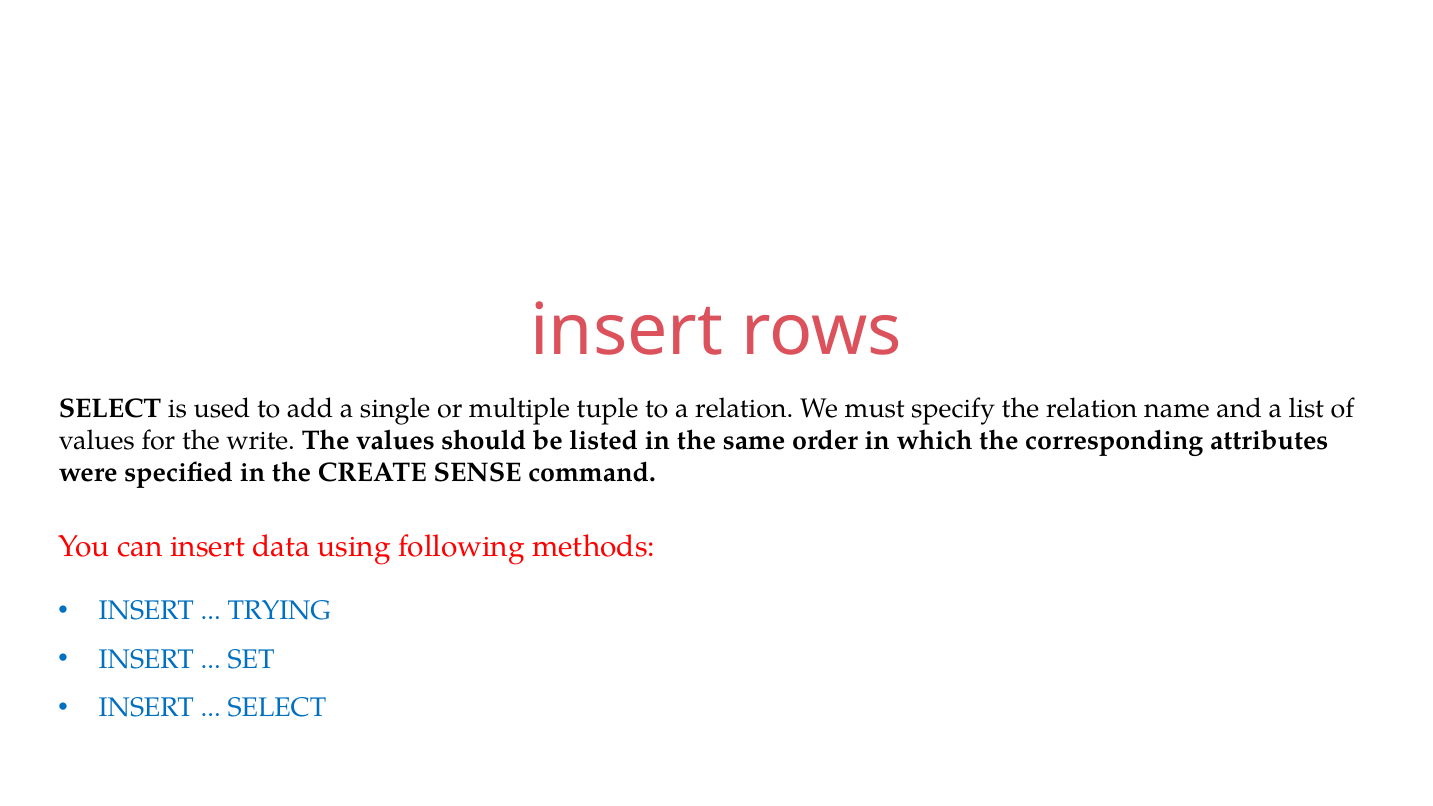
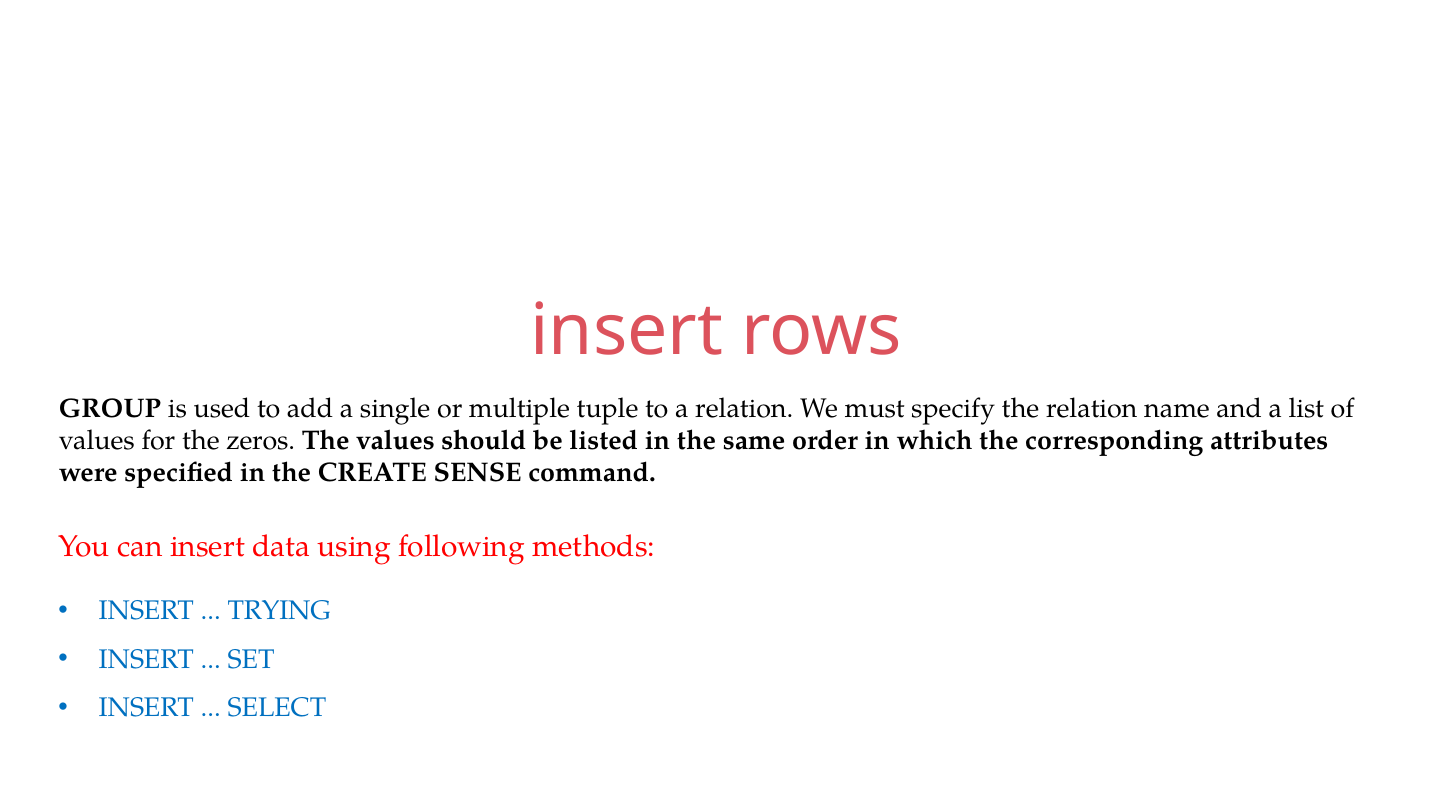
SELECT: SELECT -> GROUP (110, 408)
write: write -> zeros (261, 441)
